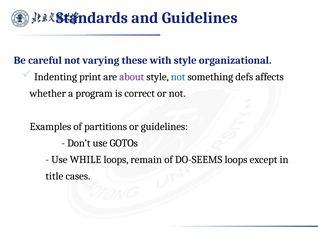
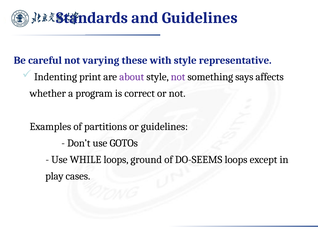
organizational: organizational -> representative (235, 60)
not colour: blue -> purple (178, 77)
defs: defs -> says (244, 77)
remain: remain -> ground (146, 159)
title: title -> play (54, 176)
